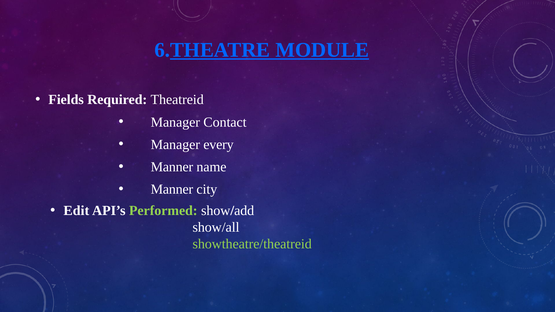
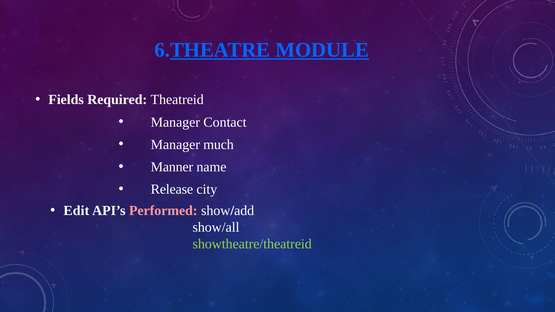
every: every -> much (219, 145)
Manner: Manner -> Release (172, 189)
Performed colour: light green -> pink (163, 211)
